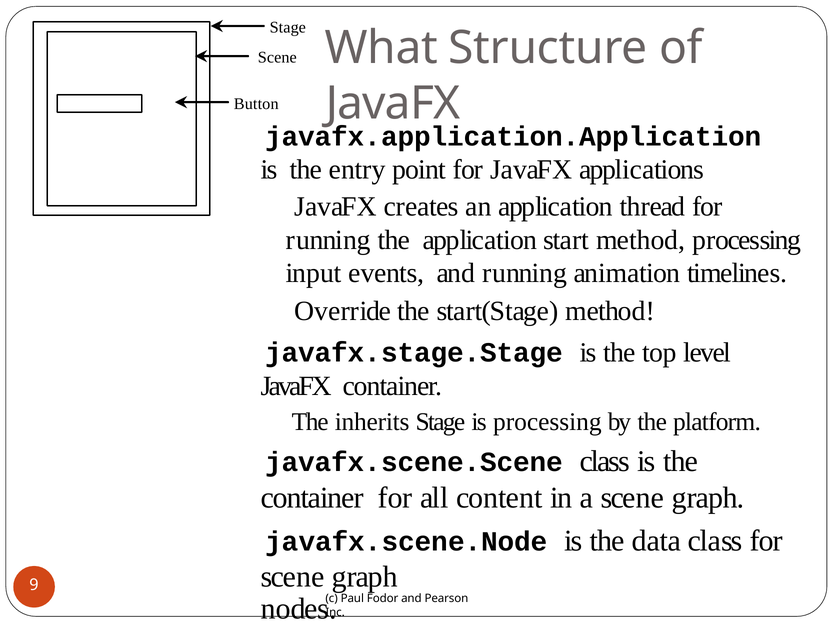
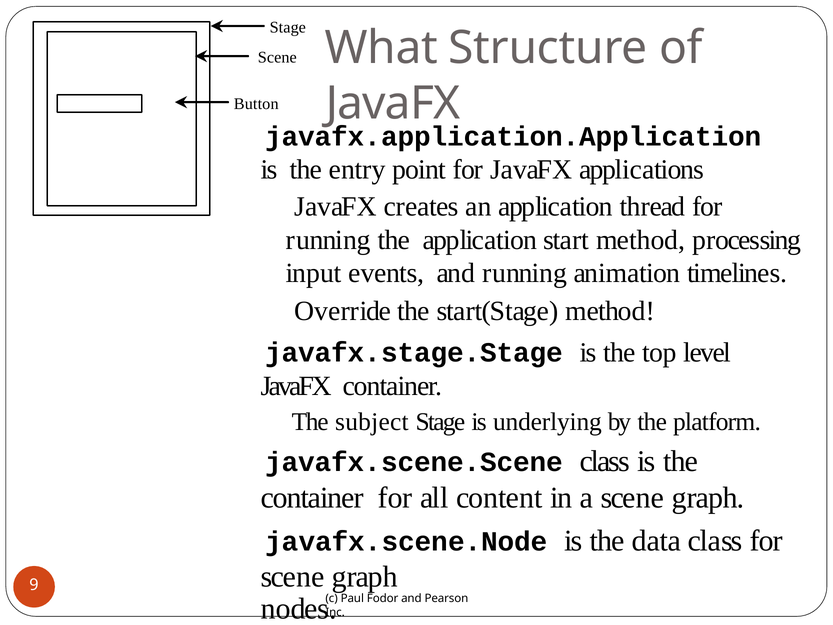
inherits: inherits -> subject (372, 422)
is processing: processing -> underlying (547, 422)
